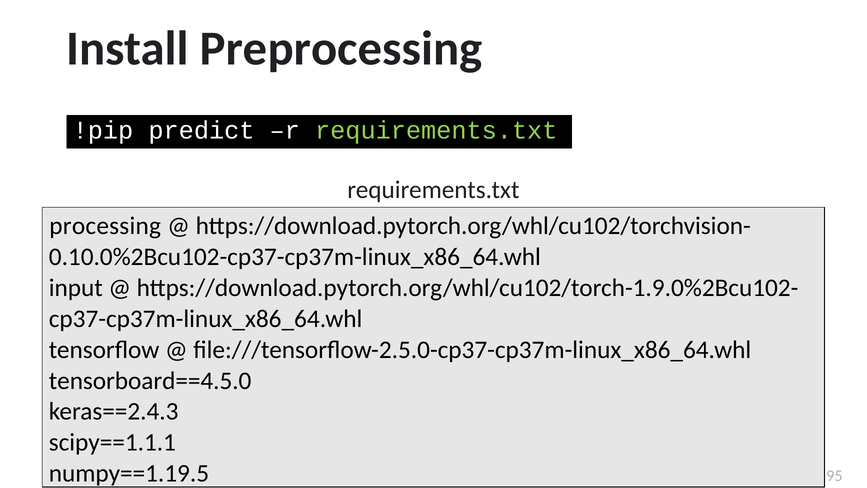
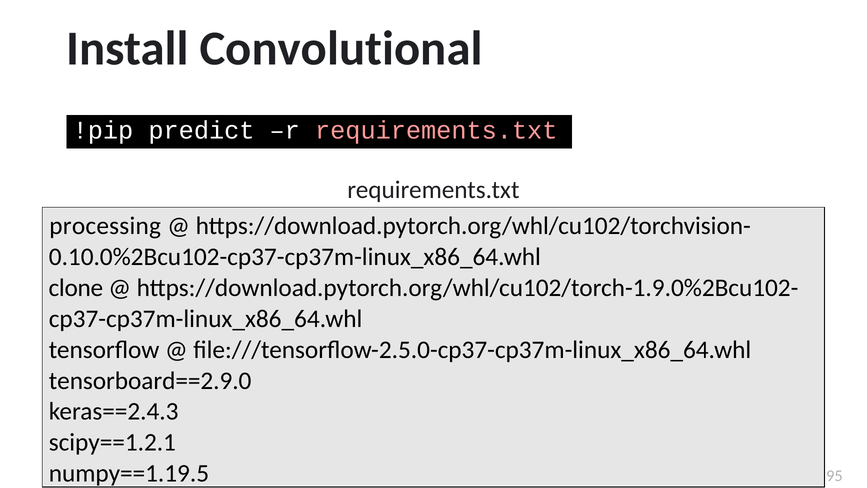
Preprocessing: Preprocessing -> Convolutional (341, 49)
requirements.txt colour: light green -> pink (436, 130)
input: input -> clone (76, 288)
tensorboard==4.5.0: tensorboard==4.5.0 -> tensorboard==2.9.0 (150, 380)
scipy==1.1.1: scipy==1.1.1 -> scipy==1.2.1 (112, 442)
